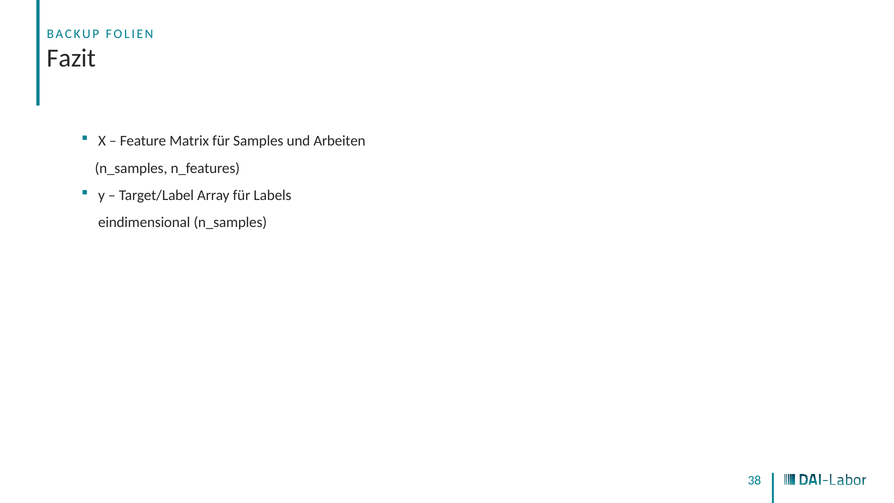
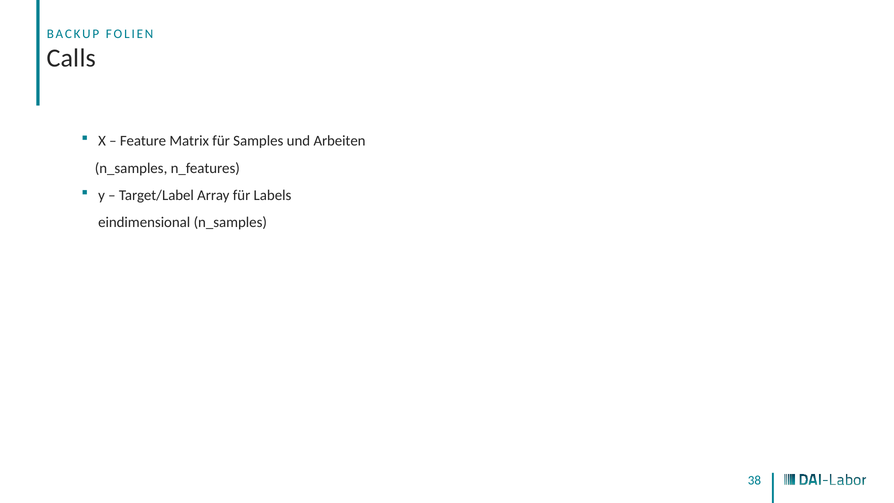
Fazit: Fazit -> Calls (71, 58)
